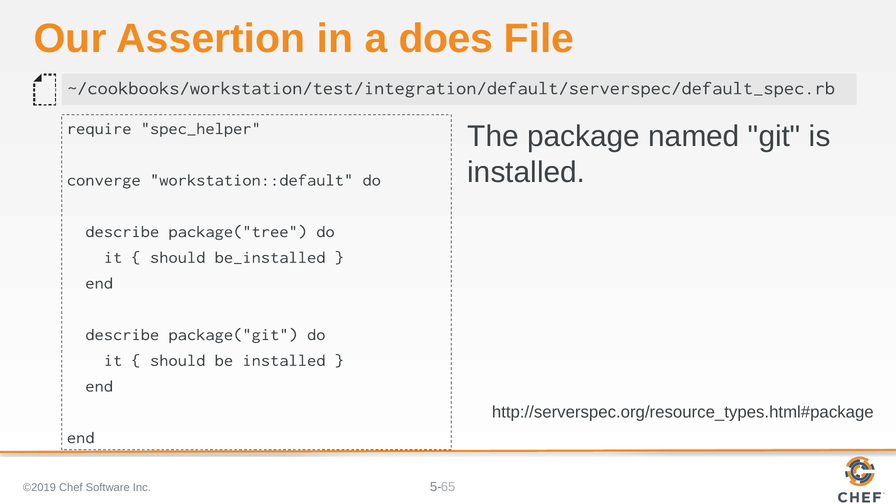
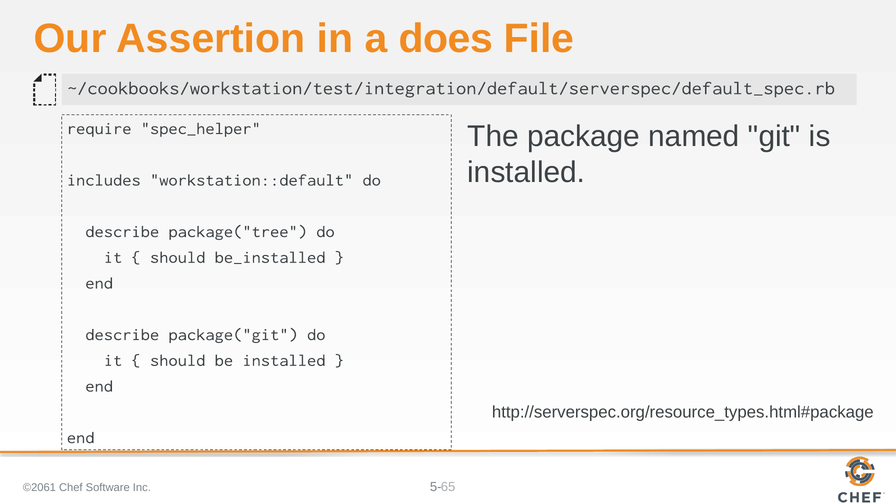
converge: converge -> includes (104, 180)
©2019: ©2019 -> ©2061 (39, 488)
